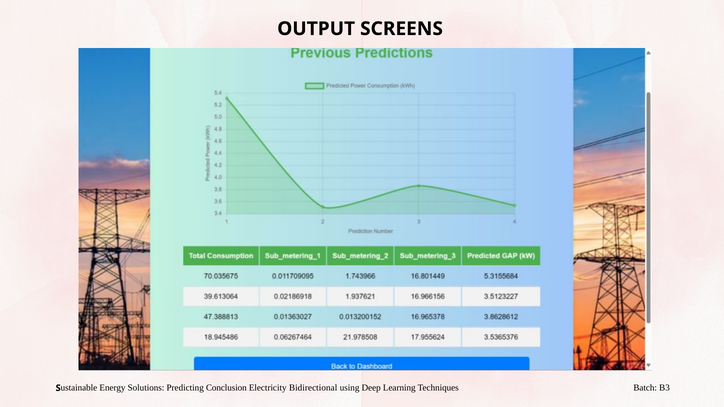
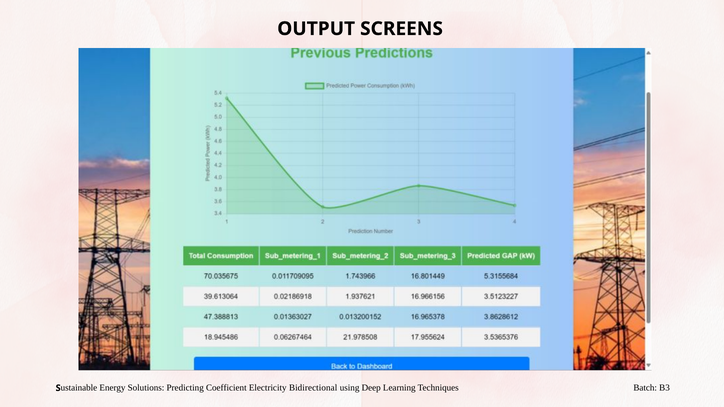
Conclusion: Conclusion -> Coefficient (226, 388)
